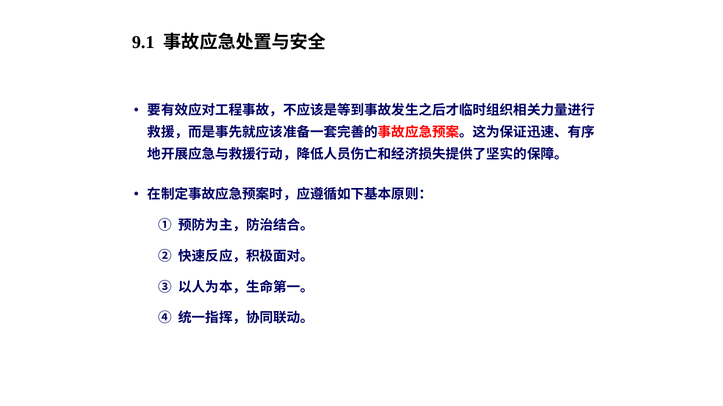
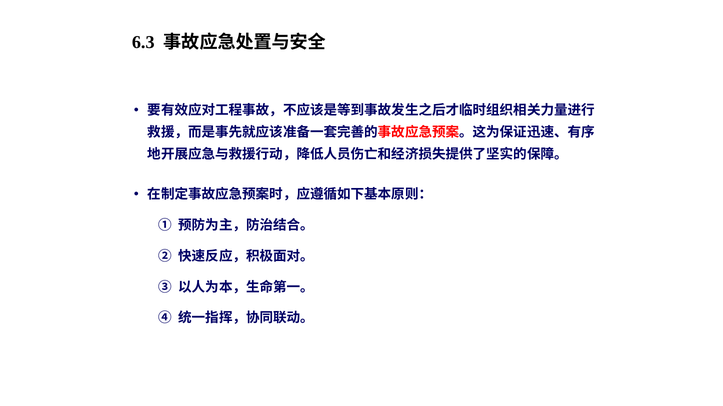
9.1: 9.1 -> 6.3 (143, 42)
